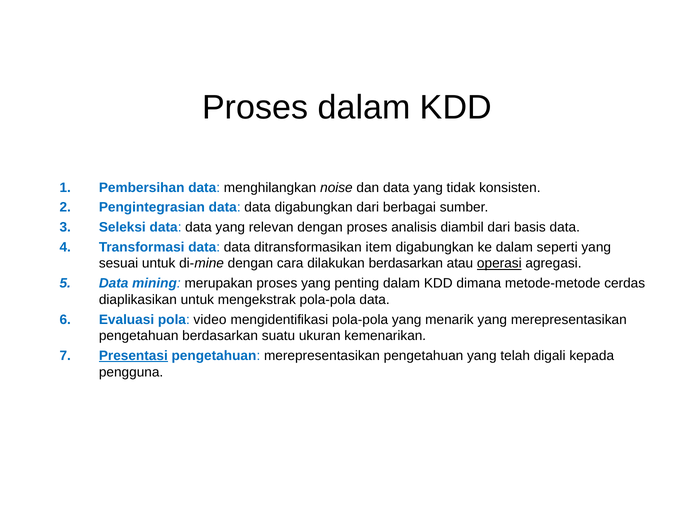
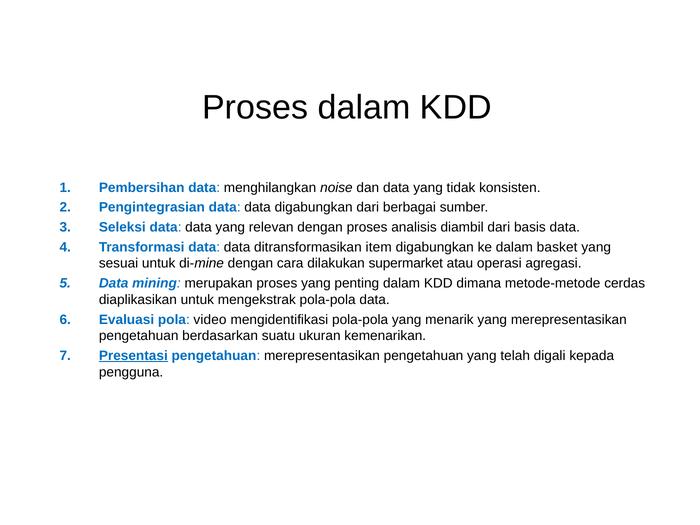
seperti: seperti -> basket (557, 247)
dilakukan berdasarkan: berdasarkan -> supermarket (406, 263)
operasi underline: present -> none (499, 263)
